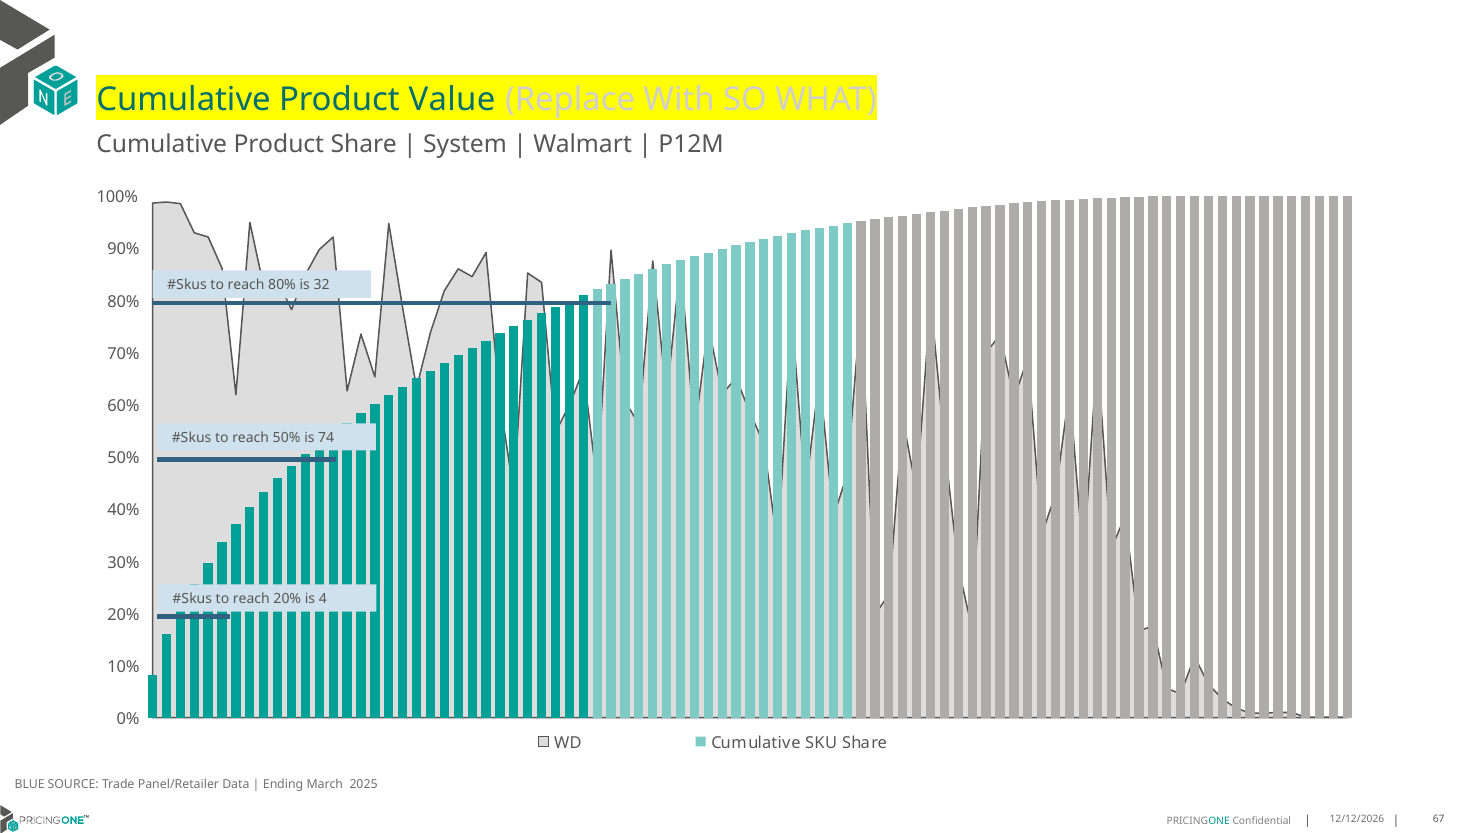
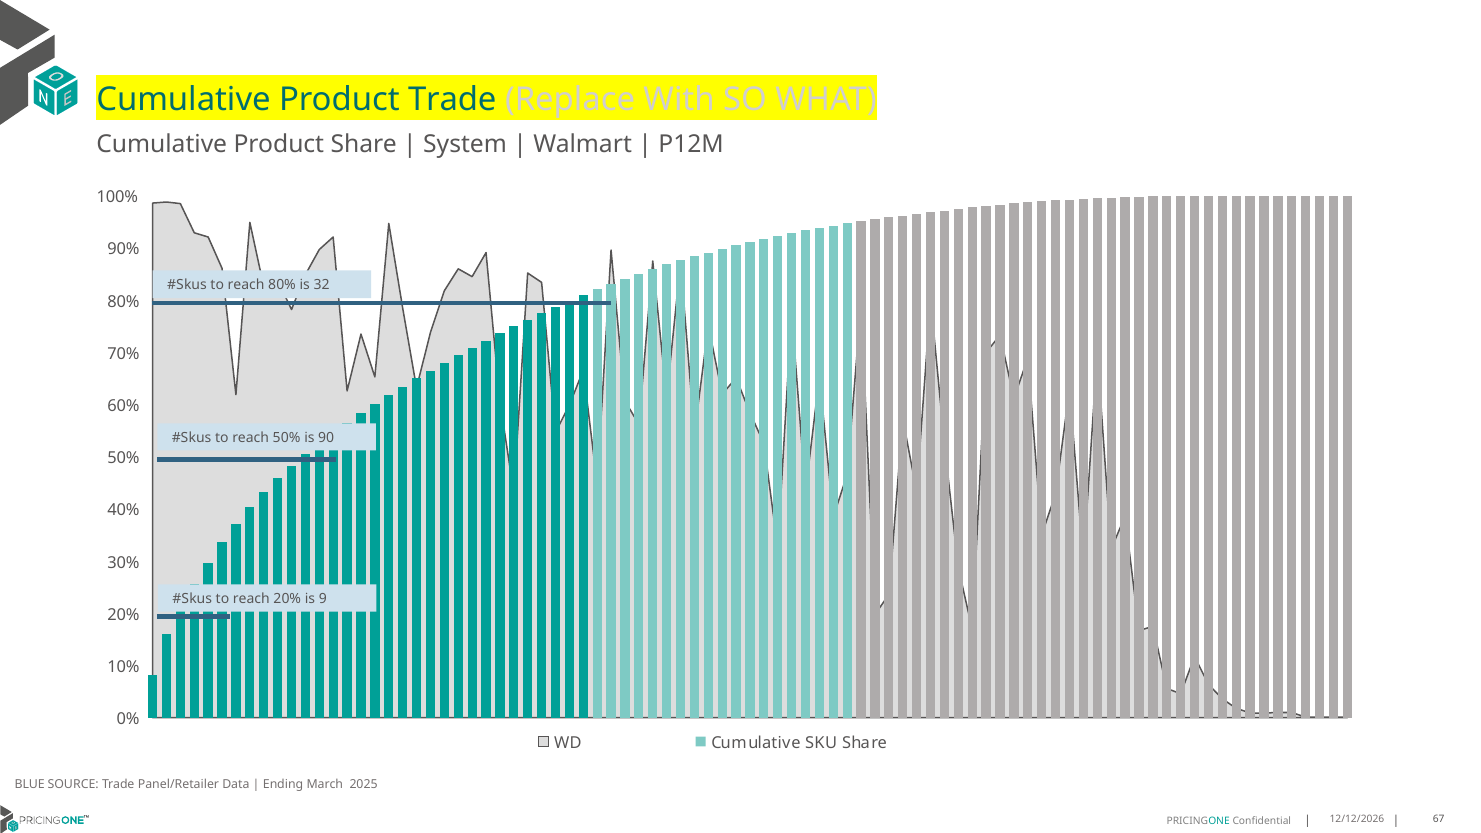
Product Value: Value -> Trade (452, 100)
74: 74 -> 90 (326, 438)
4: 4 -> 9 (323, 599)
